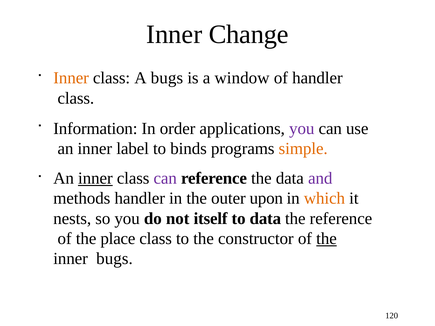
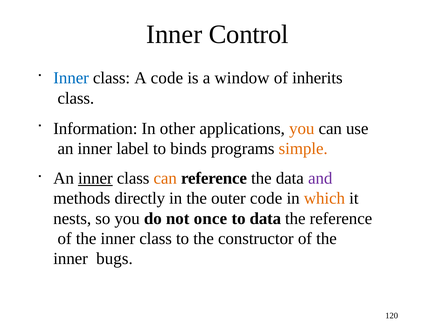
Change: Change -> Control (249, 35)
Inner colour: orange -> blue (71, 78)
A bugs: bugs -> code (167, 78)
of handler: handler -> inherits (317, 78)
order: order -> other (177, 129)
you colour: purple -> orange (302, 129)
can colour: purple -> orange (165, 178)
methods handler: handler -> directly (140, 199)
outer upon: upon -> code (266, 199)
itself: itself -> once (210, 219)
place: place -> inner (118, 239)
the underline: present -> none (327, 239)
